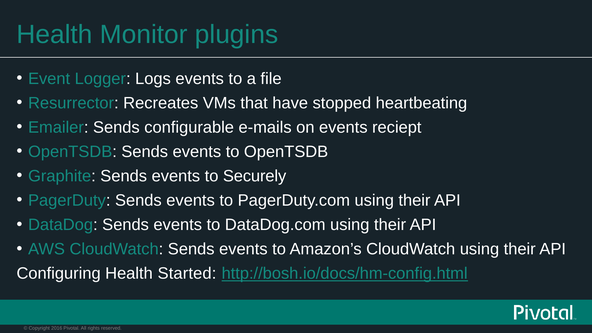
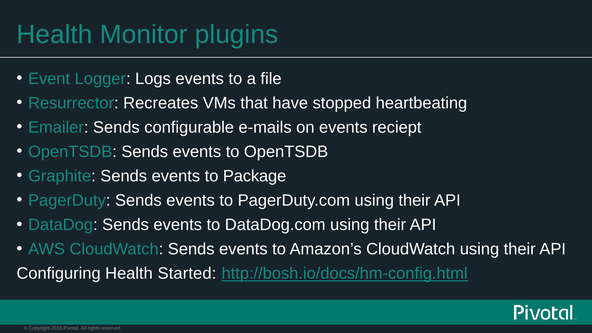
Securely: Securely -> Package (255, 176)
